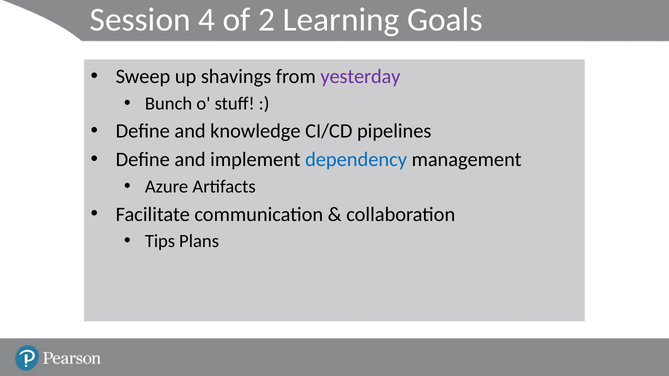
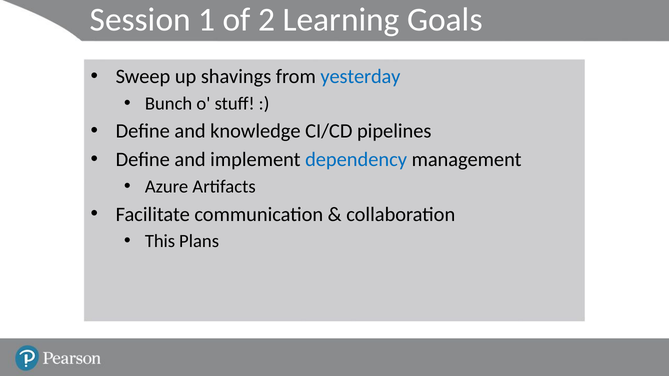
4: 4 -> 1 (207, 20)
yesterday colour: purple -> blue (360, 77)
Tips: Tips -> This (160, 241)
